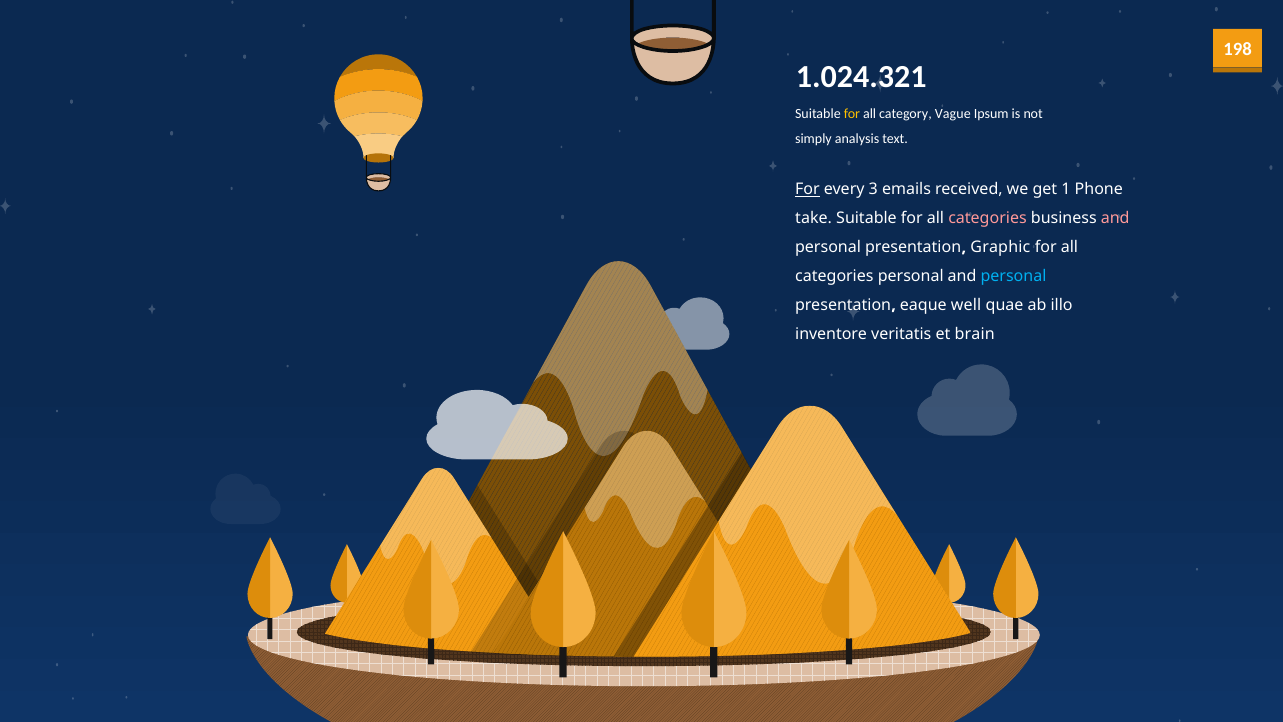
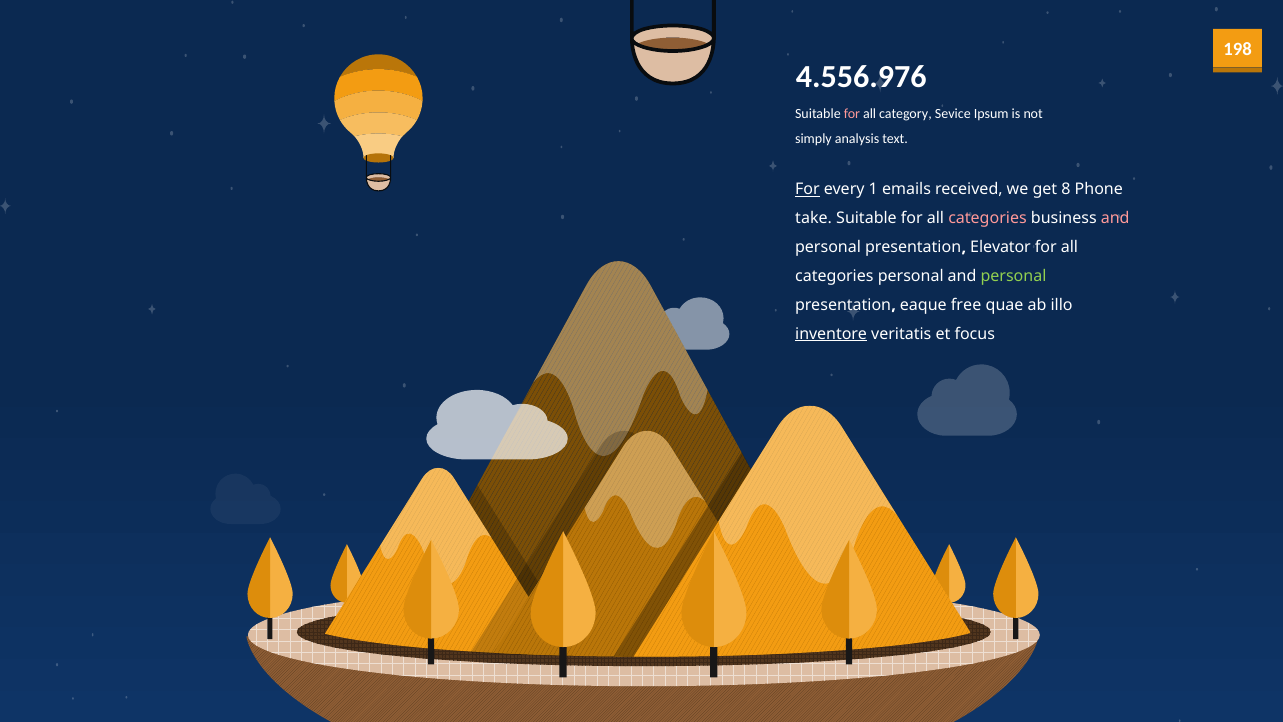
1.024.321: 1.024.321 -> 4.556.976 (861, 77)
for colour: yellow -> pink (852, 114)
Vague: Vague -> Sevice (953, 114)
3: 3 -> 1 (873, 189)
1: 1 -> 8 (1066, 189)
Graphic: Graphic -> Elevator (1001, 247)
personal colour: light blue -> light green (1014, 276)
well: well -> free (966, 305)
inventore underline: none -> present (831, 334)
brain: brain -> focus (975, 334)
